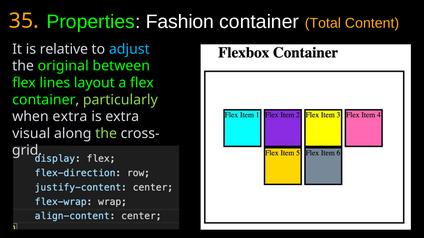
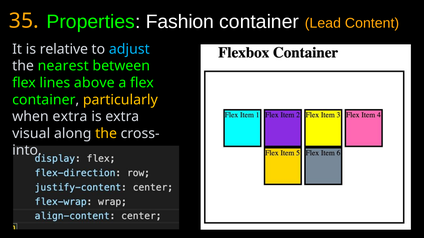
Total: Total -> Lead (323, 23)
original: original -> nearest (63, 66)
layout: layout -> above (94, 83)
particularly colour: light green -> yellow (120, 100)
the colour: light green -> yellow (106, 134)
grid: grid -> into (27, 151)
